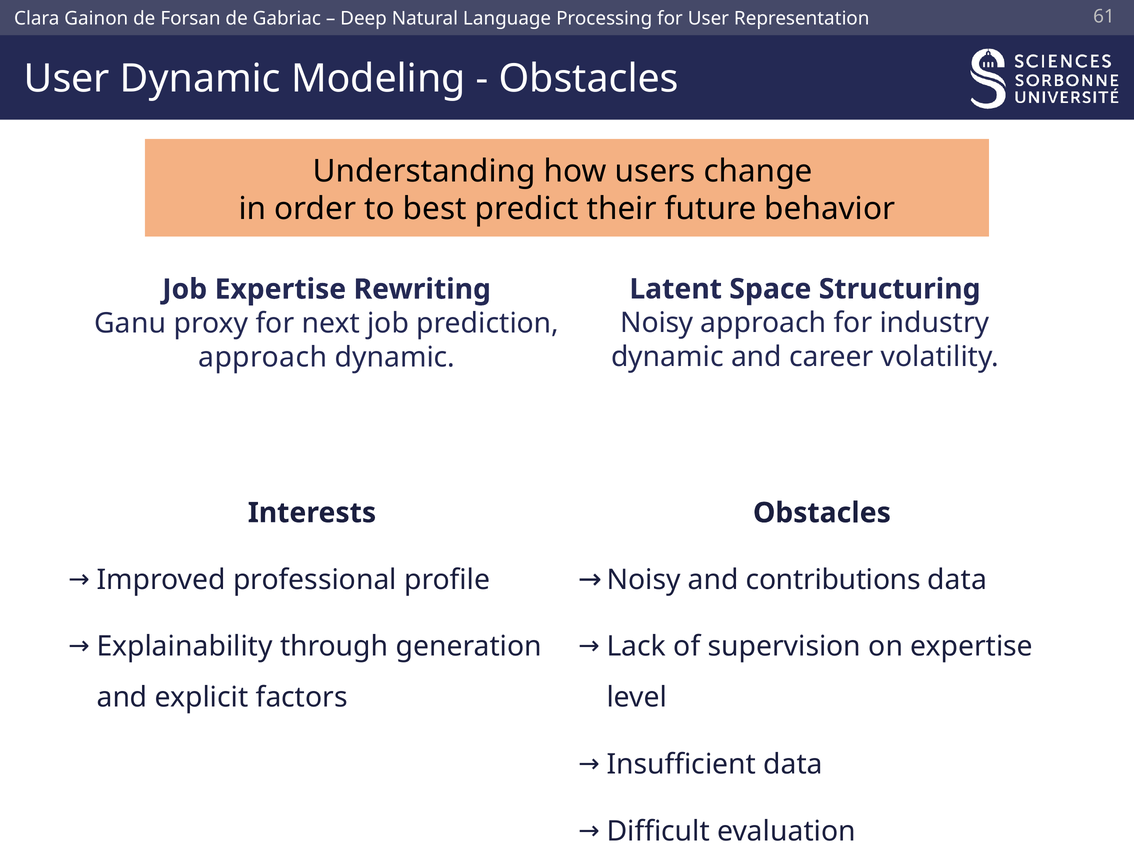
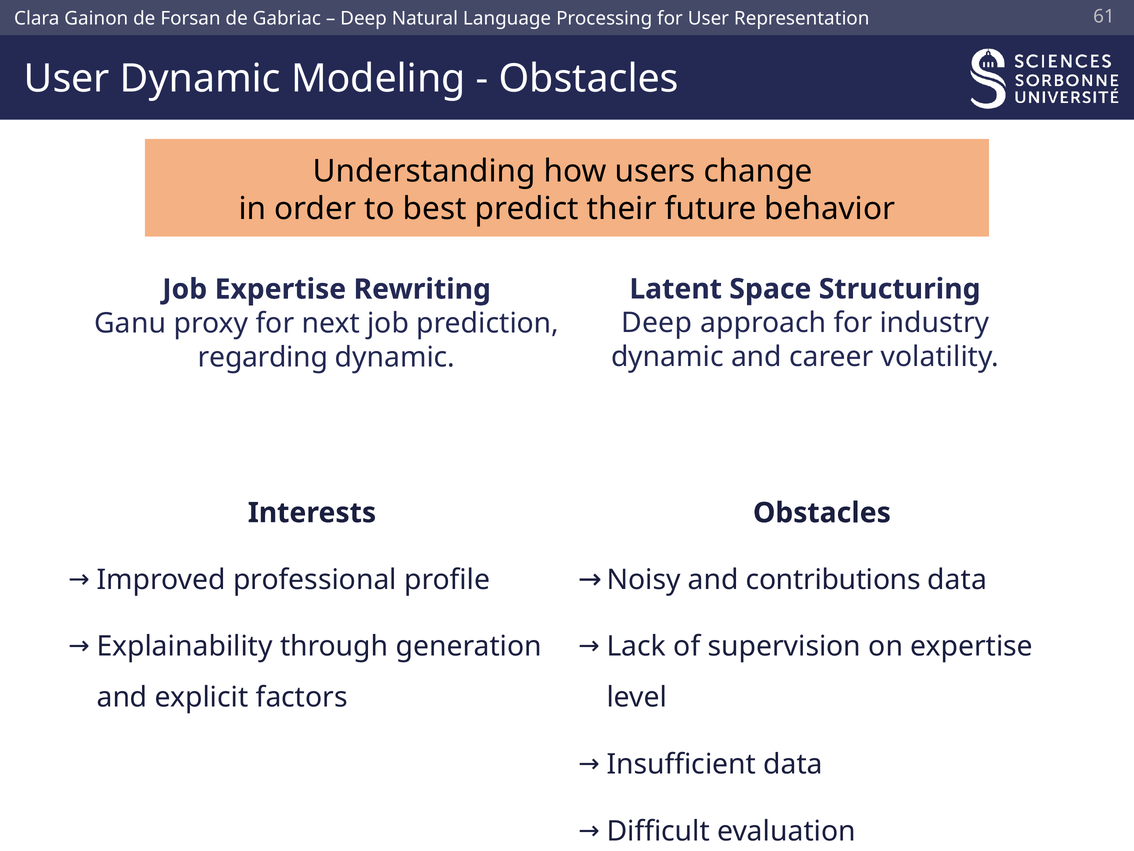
Noisy: Noisy -> Deep (657, 323)
approach: approach -> regarding (263, 357)
